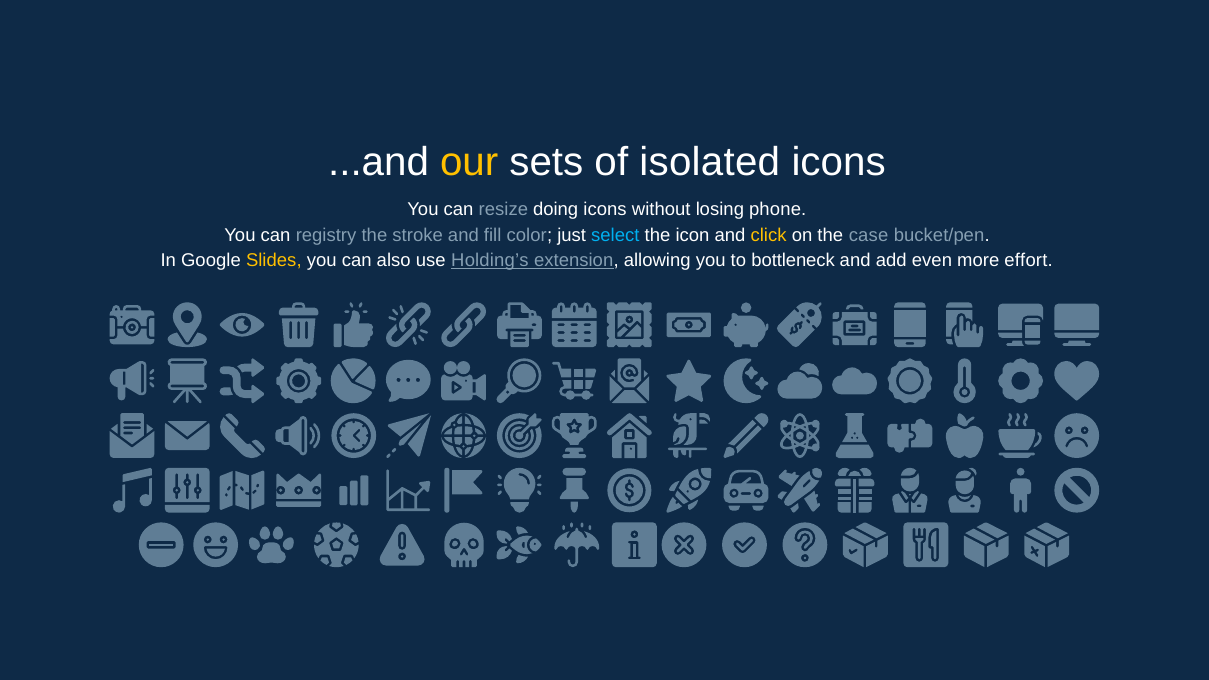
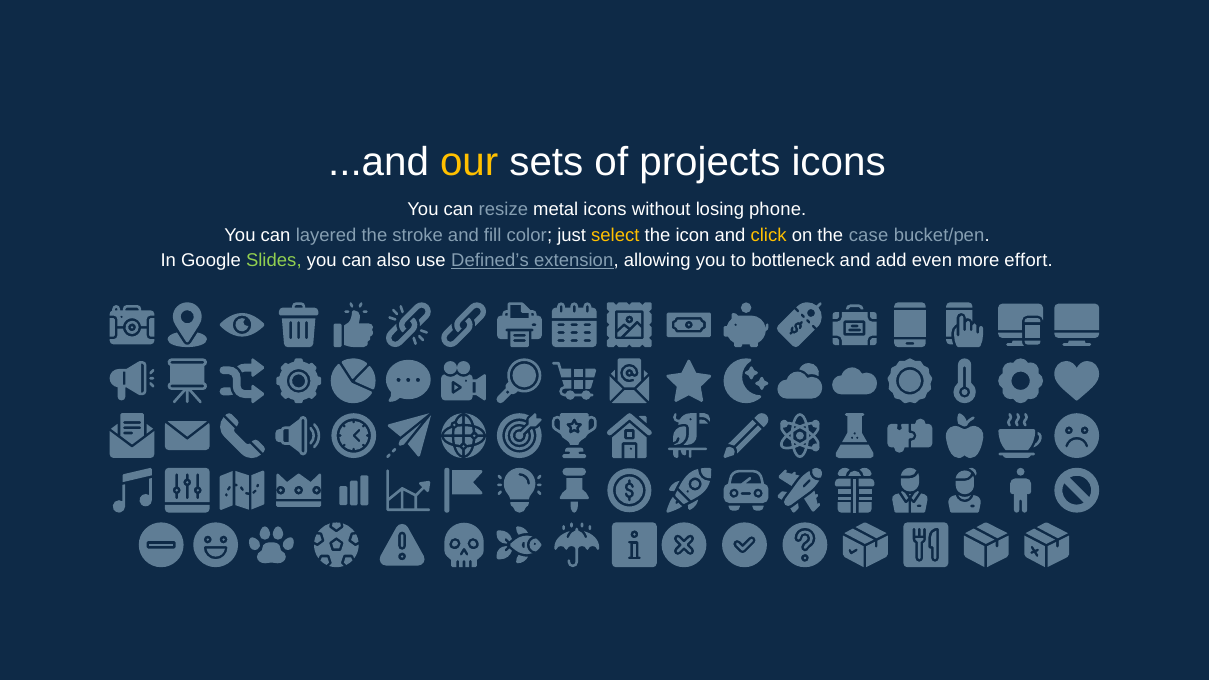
isolated: isolated -> projects (710, 163)
doing: doing -> metal (556, 209)
registry: registry -> layered (326, 235)
select colour: light blue -> yellow (615, 235)
Slides colour: yellow -> light green (274, 260)
Holding’s: Holding’s -> Defined’s (490, 260)
